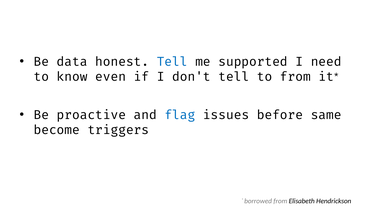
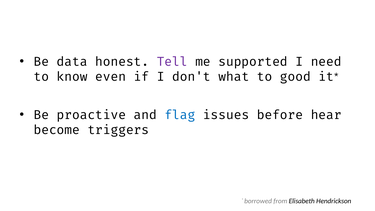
Tell colour: blue -> purple (172, 62)
don't tell: tell -> what (234, 77)
to from: from -> good (295, 77)
same: same -> hear (326, 115)
